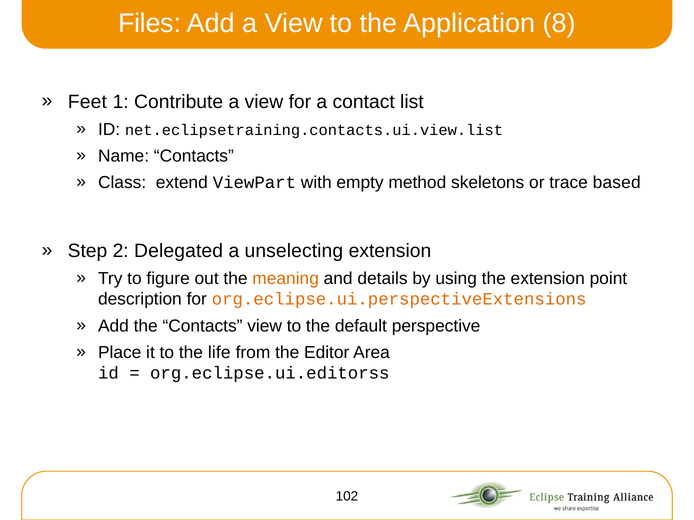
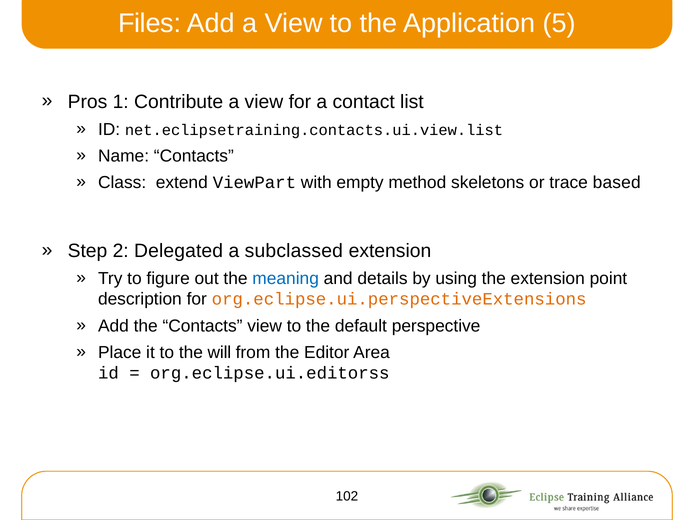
8: 8 -> 5 (559, 24)
Feet: Feet -> Pros (87, 102)
unselecting: unselecting -> subclassed (294, 251)
meaning colour: orange -> blue (286, 279)
life: life -> will (219, 353)
